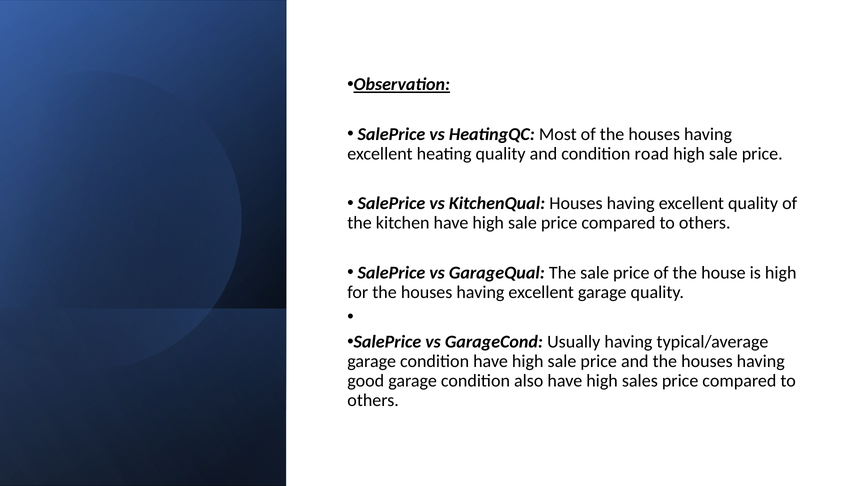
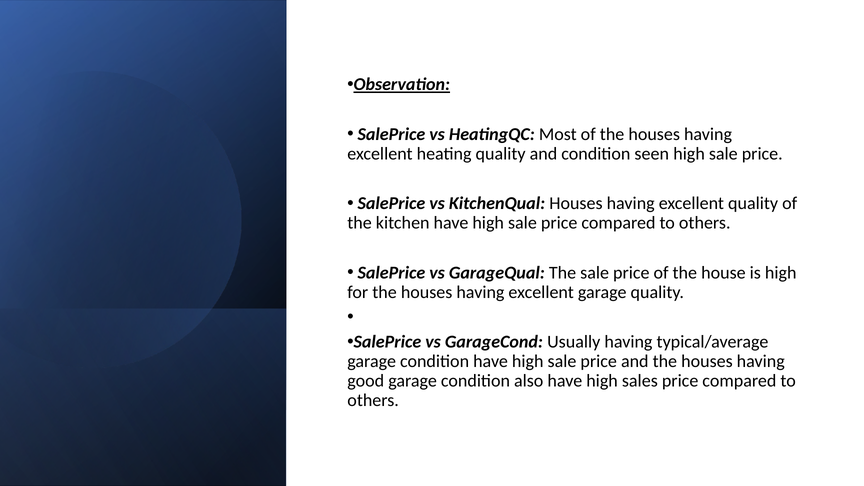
road: road -> seen (652, 154)
